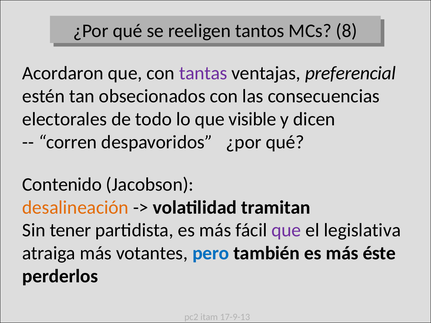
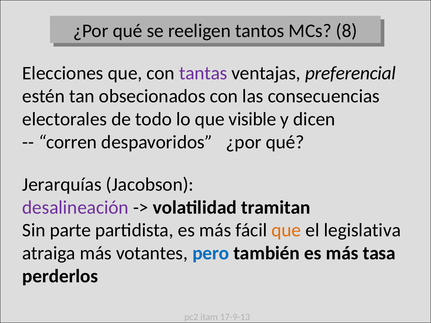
Acordaron: Acordaron -> Elecciones (63, 73)
Contenido: Contenido -> Jerarquías (62, 185)
desalineación colour: orange -> purple (75, 208)
tener: tener -> parte (70, 231)
que colour: purple -> orange (286, 231)
éste: éste -> tasa (379, 254)
